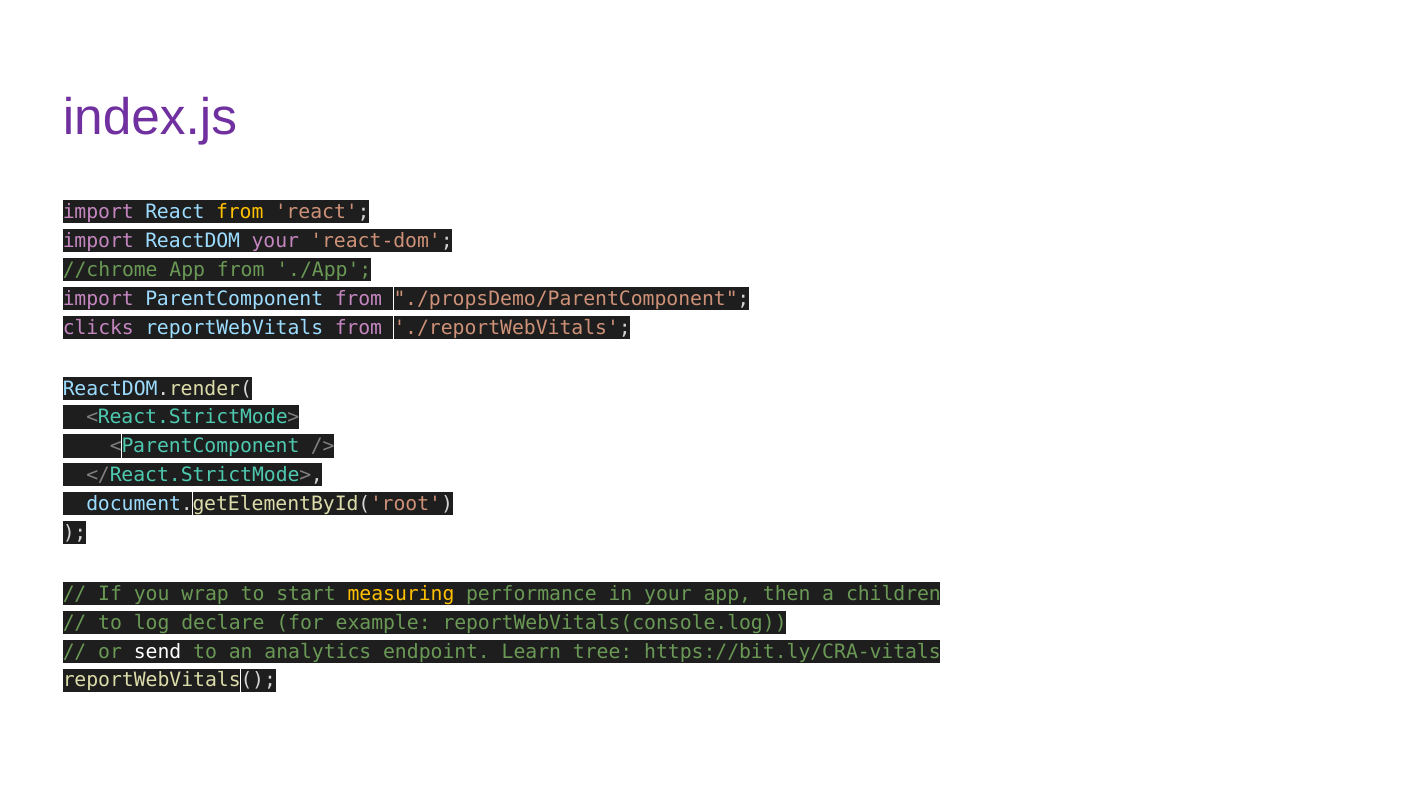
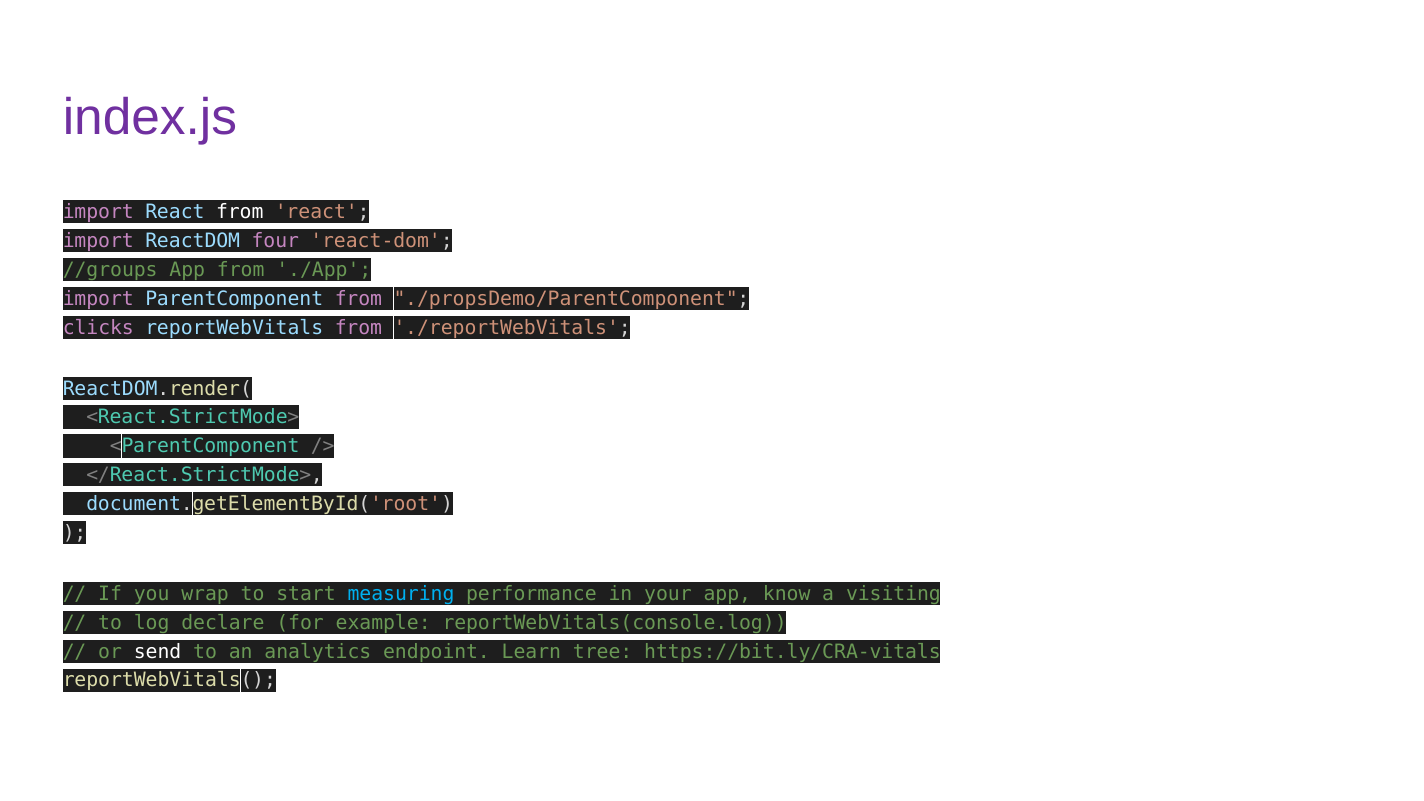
from colour: yellow -> white (240, 212)
ReactDOM your: your -> four (275, 241)
//chrome: //chrome -> //groups (110, 270)
measuring colour: yellow -> light blue (401, 594)
then: then -> know (787, 594)
children: children -> visiting (893, 594)
